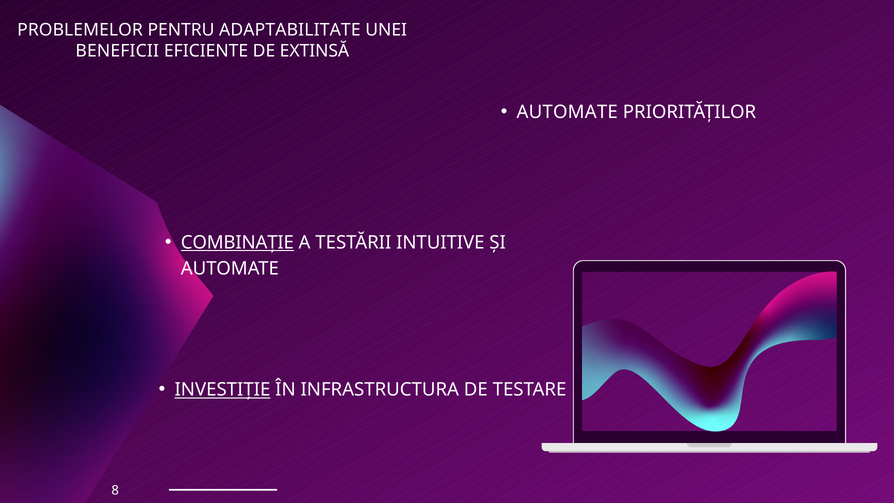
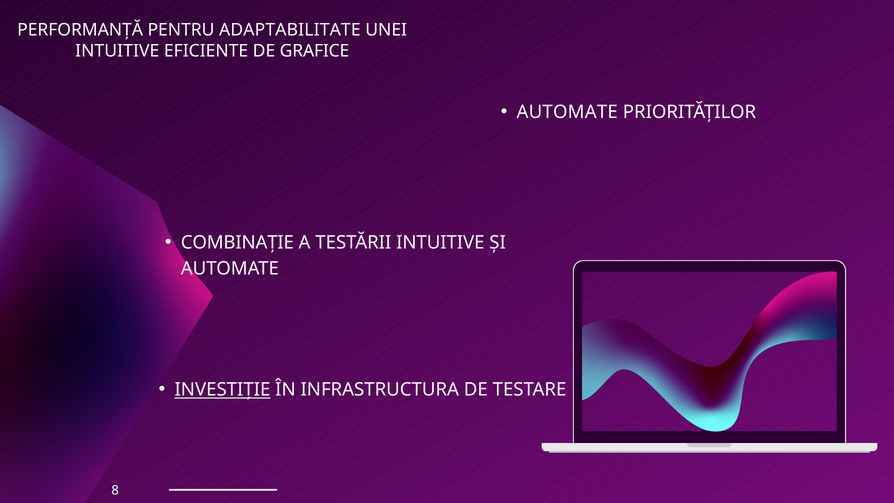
PROBLEMELOR: PROBLEMELOR -> PERFORMANȚĂ (80, 30)
BENEFICII: BENEFICII -> INTUITIVE (117, 51)
EXTINSĂ: EXTINSĂ -> GRAFICE (315, 51)
COMBINAȚIE underline: present -> none (237, 242)
